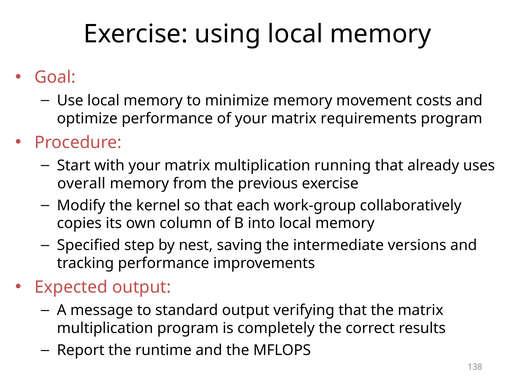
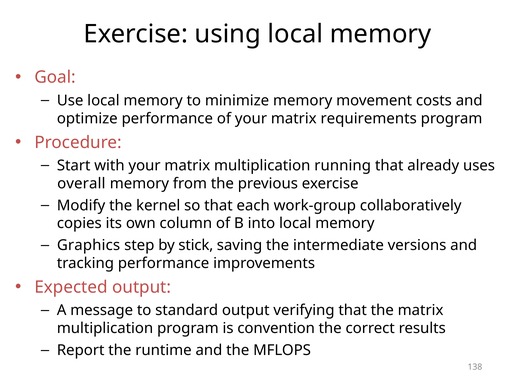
Specified: Specified -> Graphics (89, 245)
nest: nest -> stick (196, 245)
completely: completely -> convention (276, 328)
